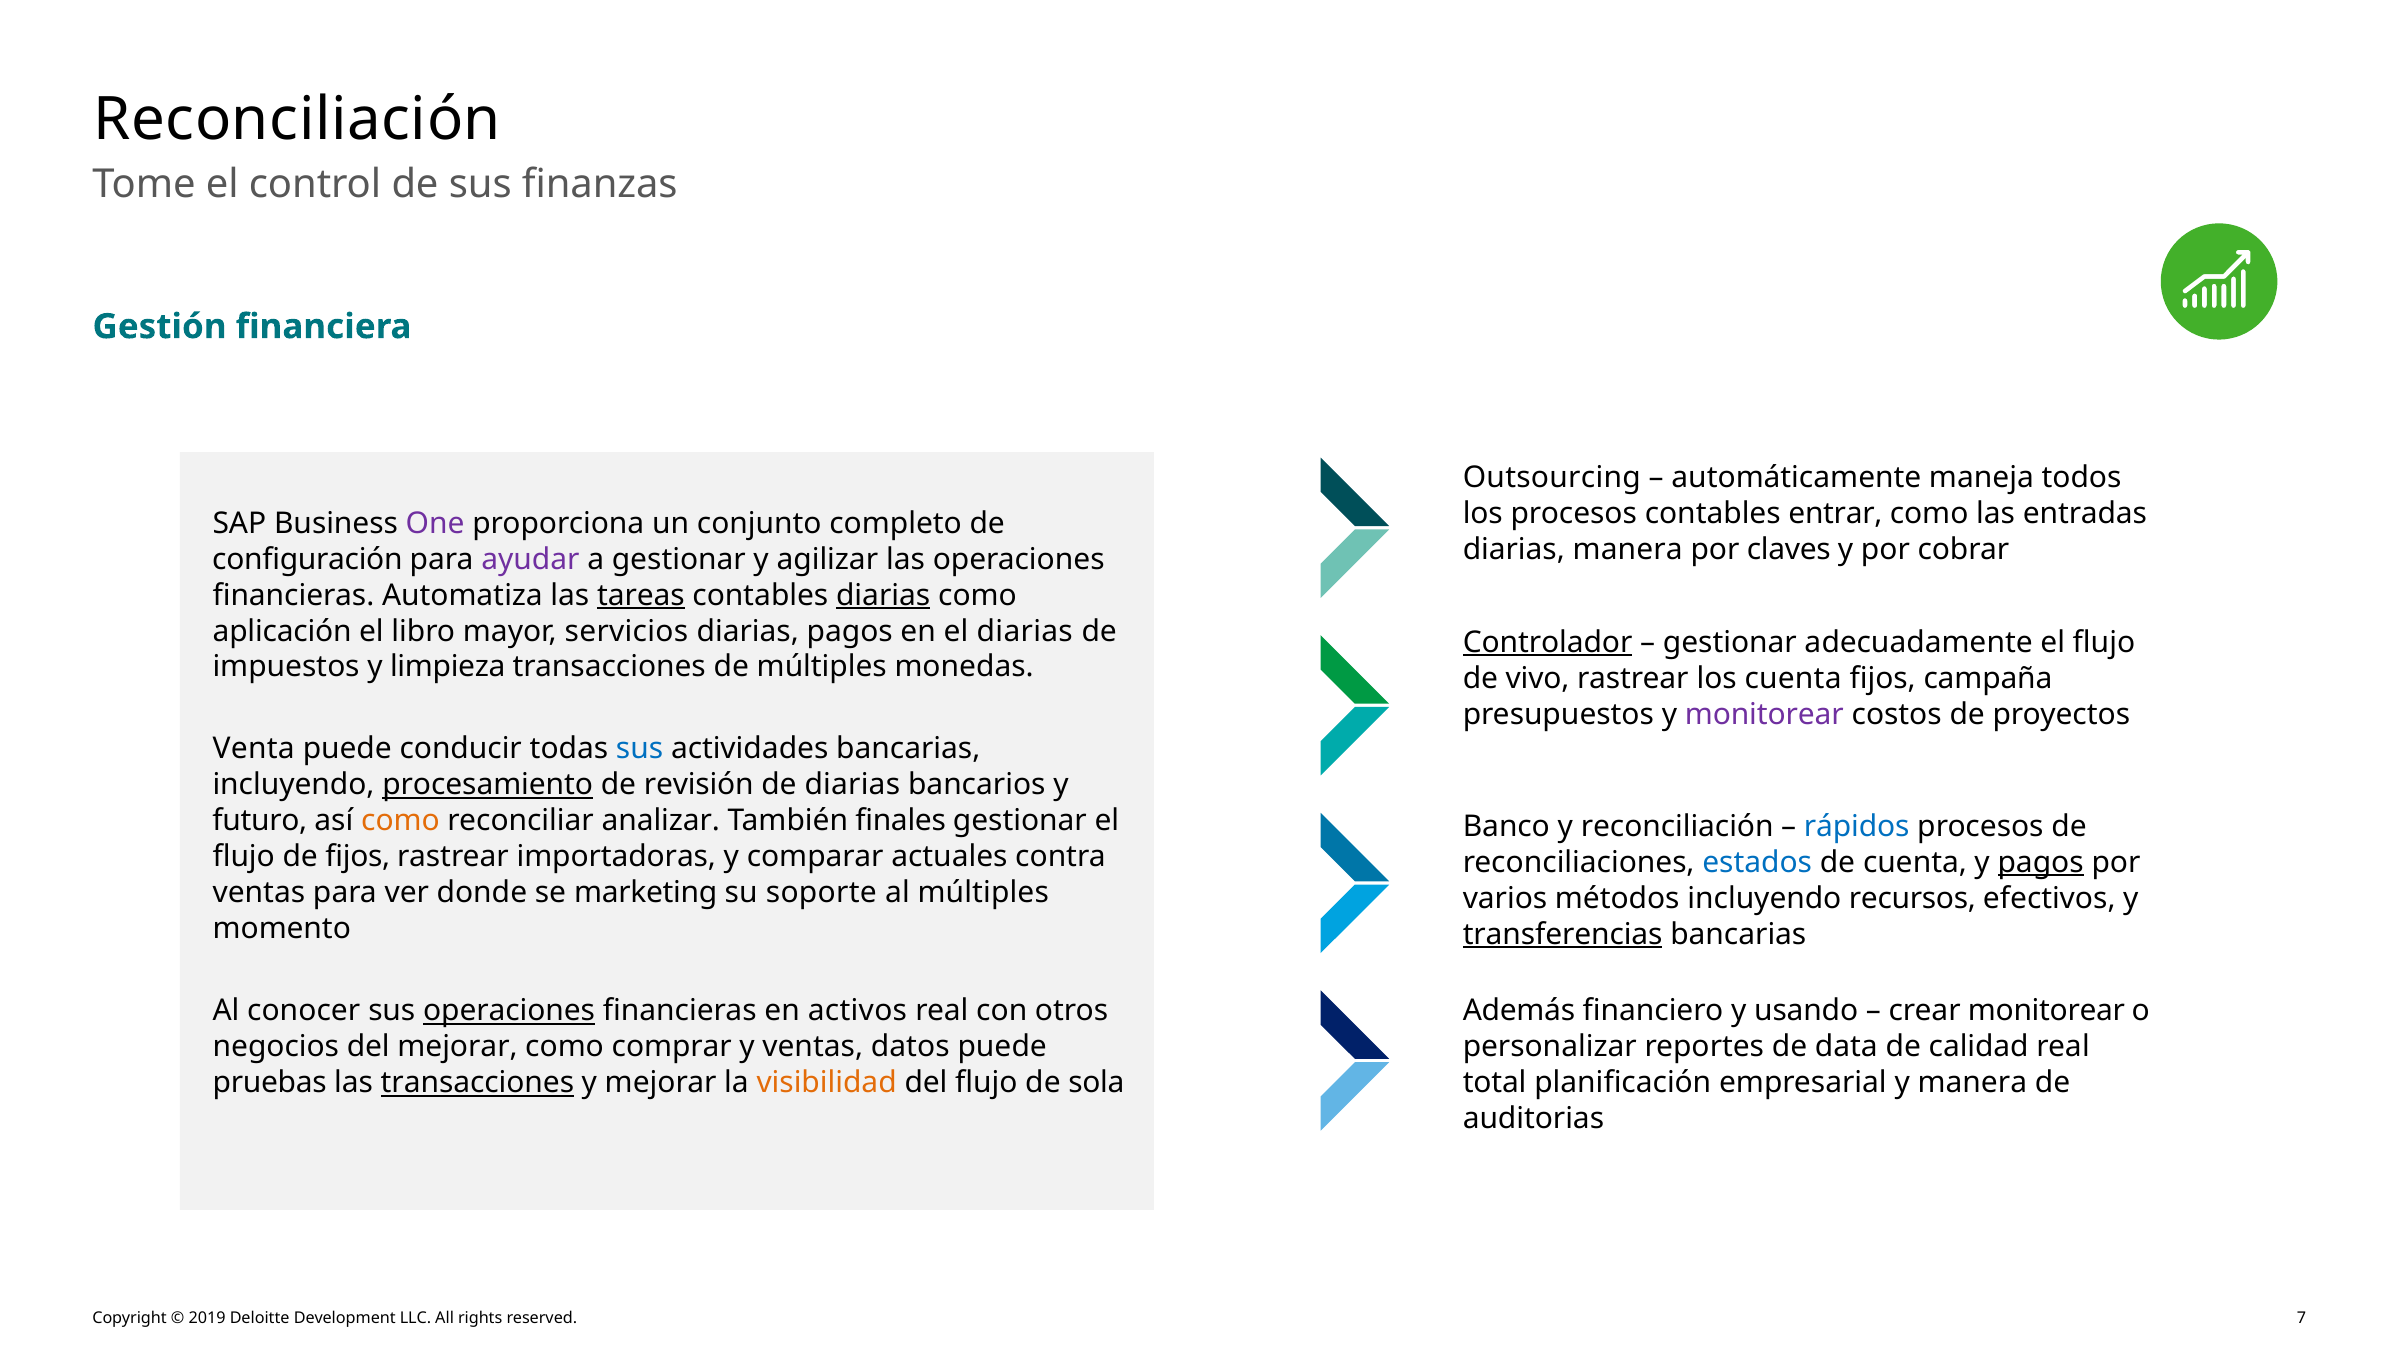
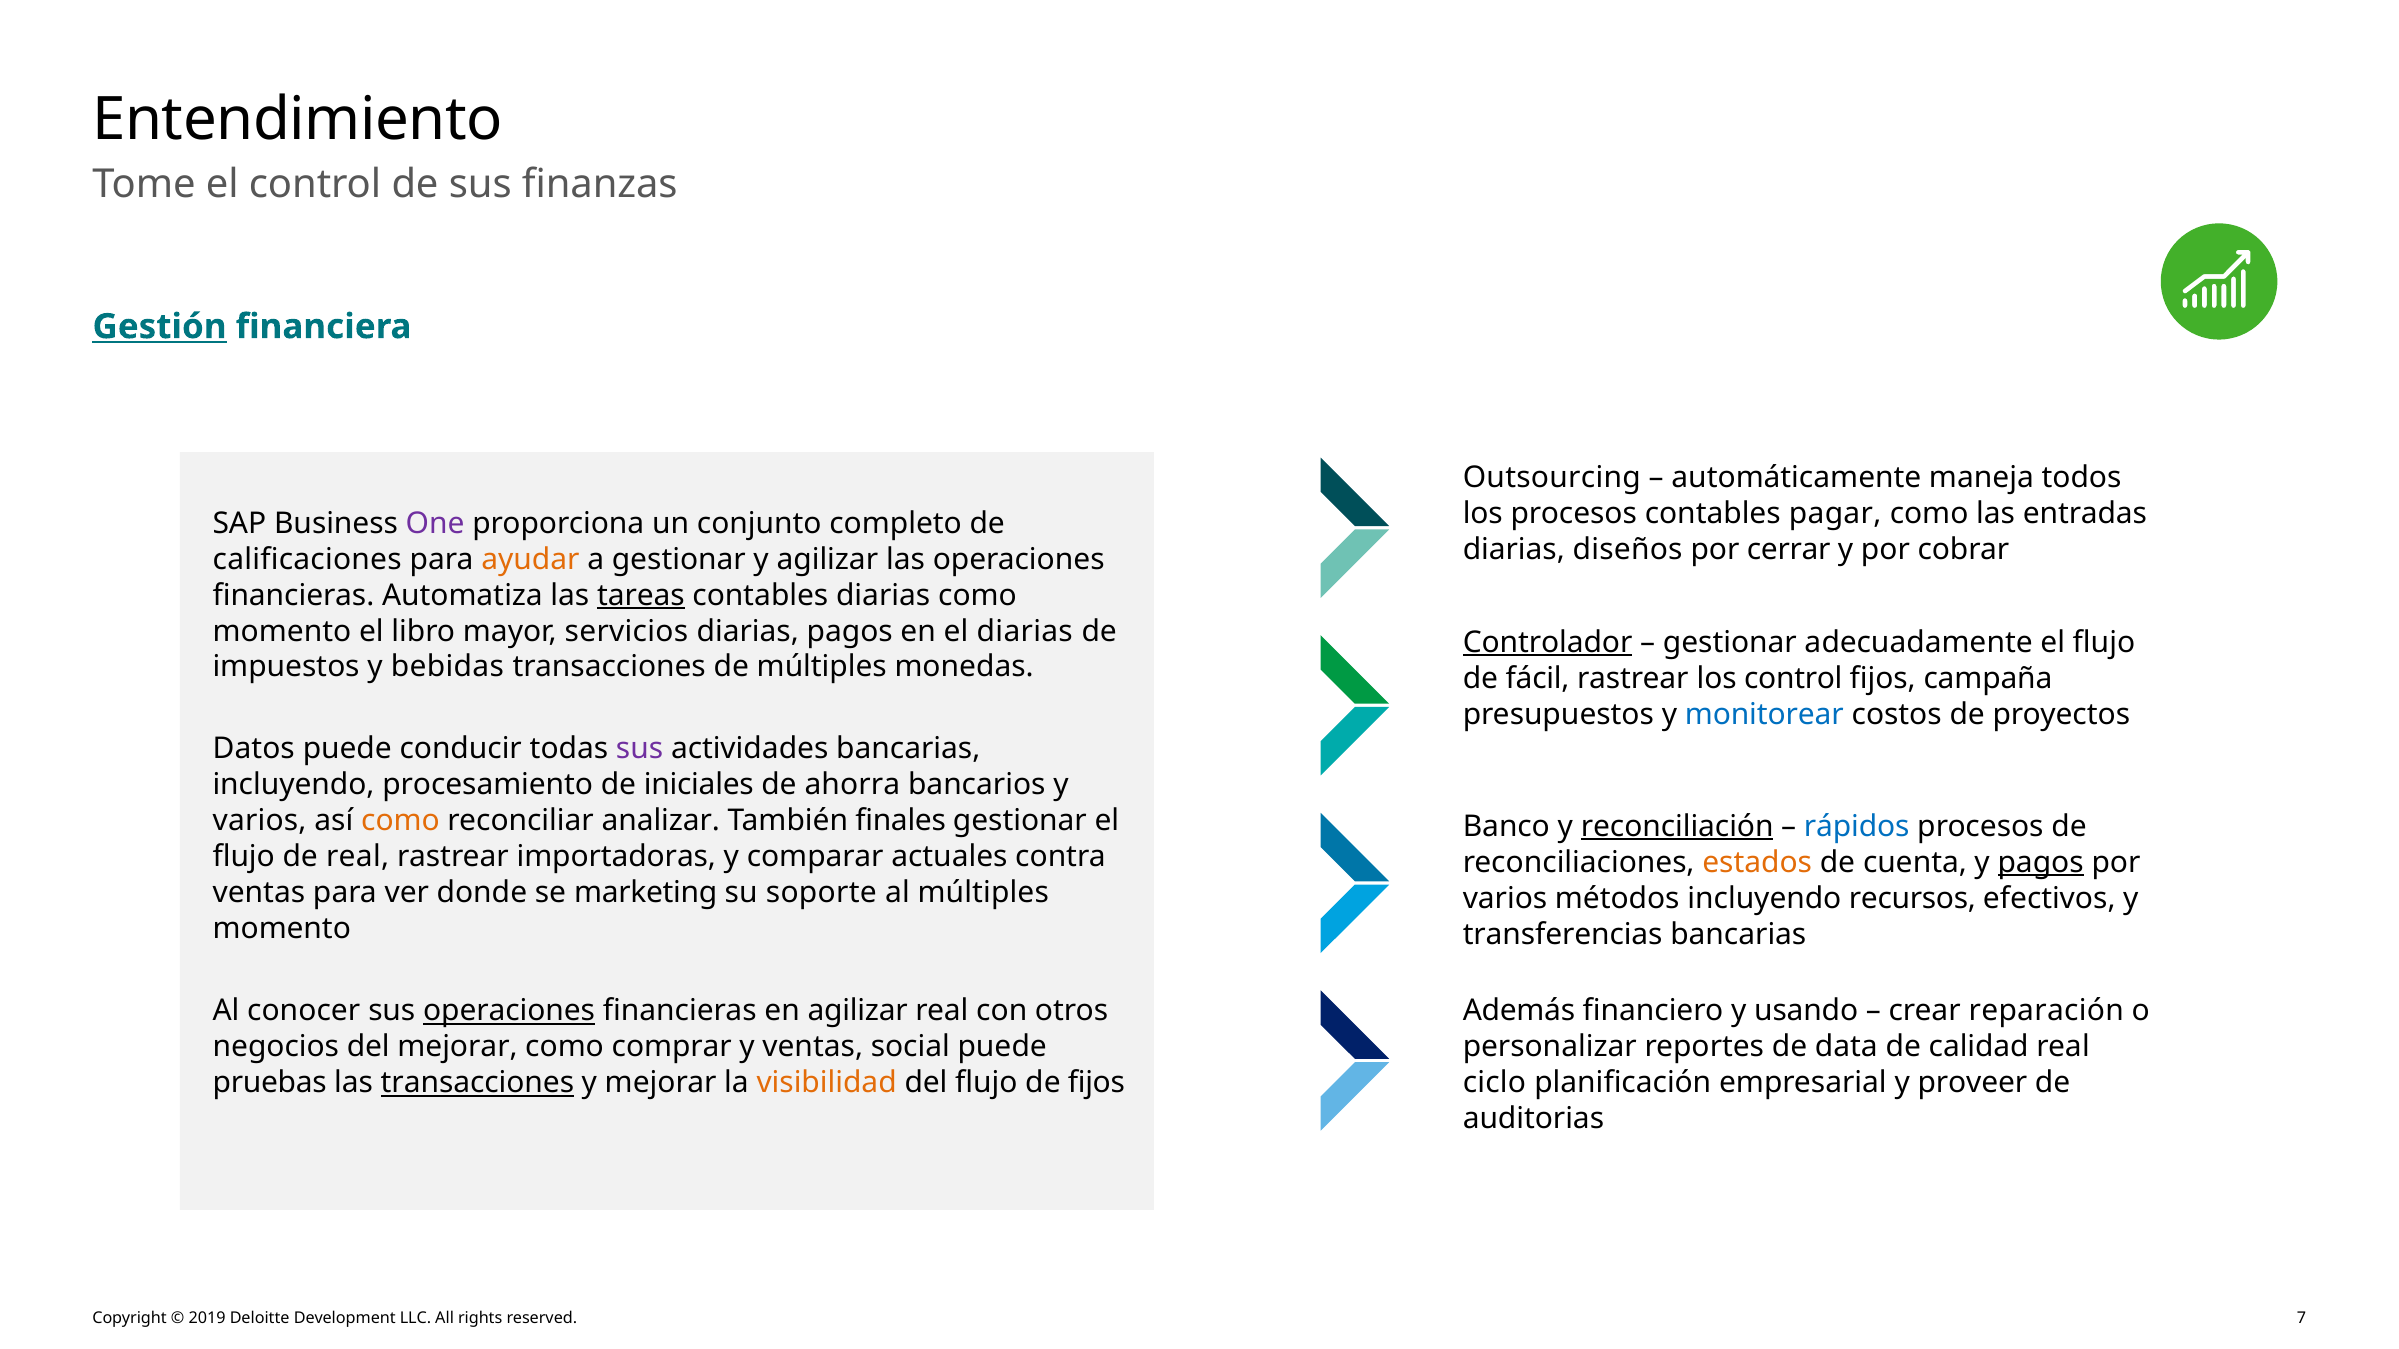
Reconciliación: Reconciliación -> Entendimiento (298, 119)
Gestión underline: none -> present (160, 327)
entrar: entrar -> pagar (1835, 514)
diarias manera: manera -> diseños (1628, 550)
claves: claves -> cerrar (1789, 550)
configuración: configuración -> calificaciones (307, 559)
ayudar colour: purple -> orange (530, 559)
diarias underline: present -> none (883, 595)
aplicación: aplicación -> momento (282, 631)
limpieza: limpieza -> bebidas (447, 667)
vivo: vivo -> fácil (1538, 679)
los cuenta: cuenta -> control (1793, 679)
monitorear colour: purple -> blue (1764, 715)
Venta: Venta -> Datos (254, 749)
sus colour: blue -> purple (640, 749)
procesamiento underline: present -> none (488, 785)
revisión: revisión -> iniciales (699, 785)
de diarias: diarias -> ahorra (852, 785)
futuro: futuro -> varios (260, 821)
reconciliación underline: none -> present (1677, 827)
de fijos: fijos -> real (358, 857)
estados colour: blue -> orange (1757, 863)
transferencias underline: present -> none (1563, 935)
crear monitorear: monitorear -> reparación (2046, 1011)
en activos: activos -> agilizar (858, 1011)
datos: datos -> social (910, 1047)
total: total -> ciclo (1494, 1083)
y manera: manera -> proveer (1972, 1083)
de sola: sola -> fijos (1096, 1083)
